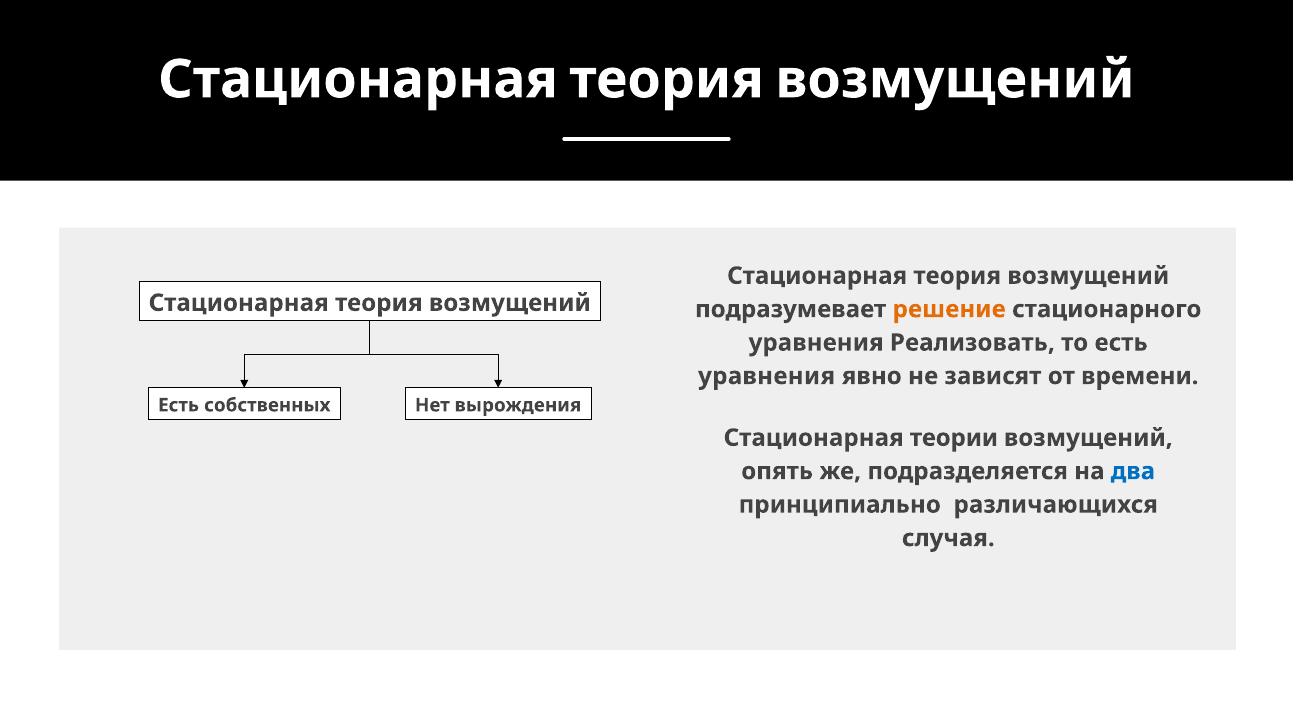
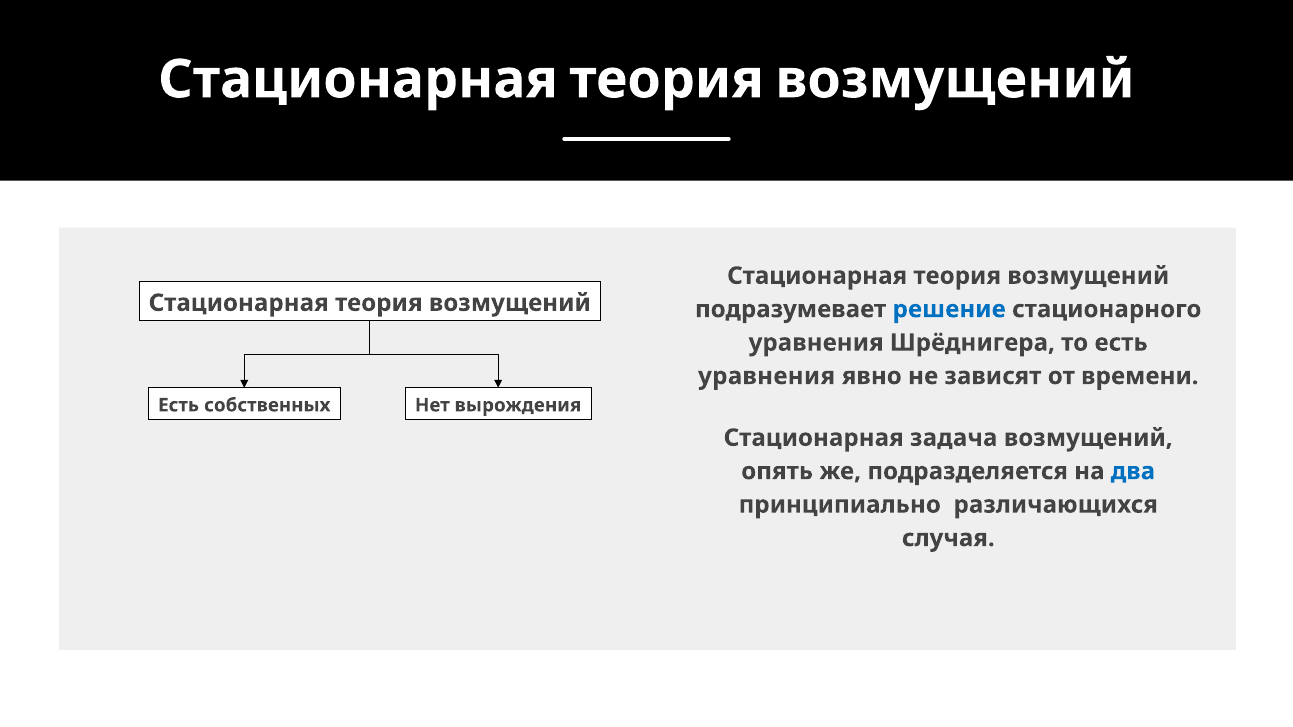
решение colour: orange -> blue (949, 309)
Реализовать: Реализовать -> Шрёднигера (972, 343)
теории: теории -> задача (954, 438)
